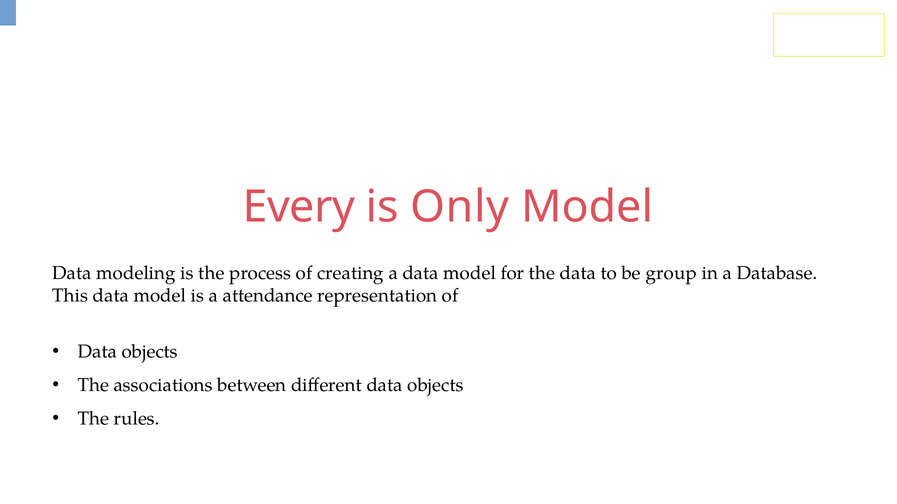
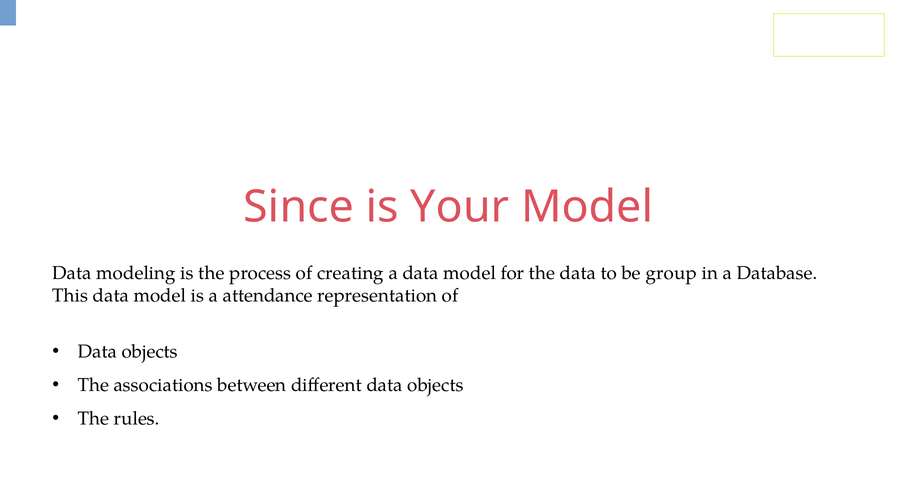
Every: Every -> Since (299, 207)
Only: Only -> Your (460, 207)
